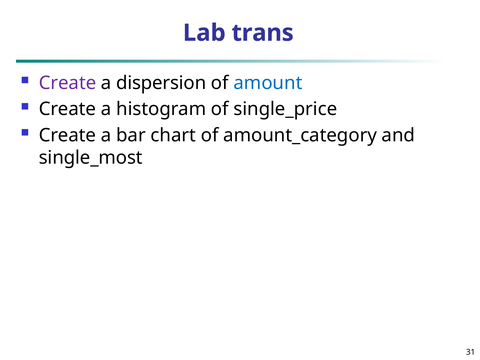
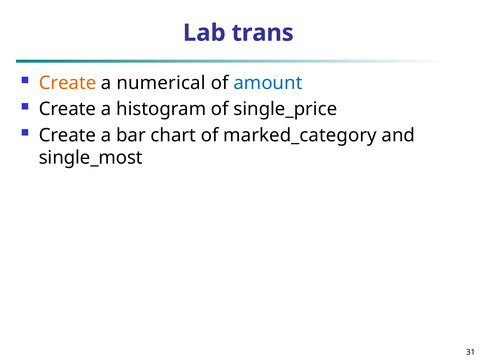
Create colour: purple -> orange (68, 83)
dispersion: dispersion -> numerical (161, 83)
amount_category: amount_category -> marked_category (300, 135)
